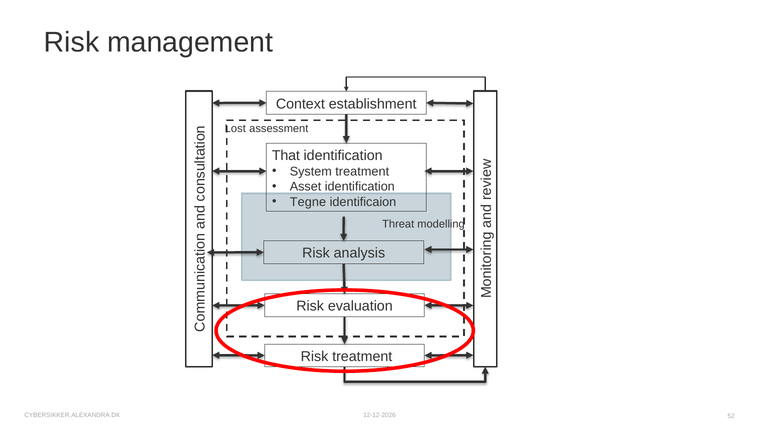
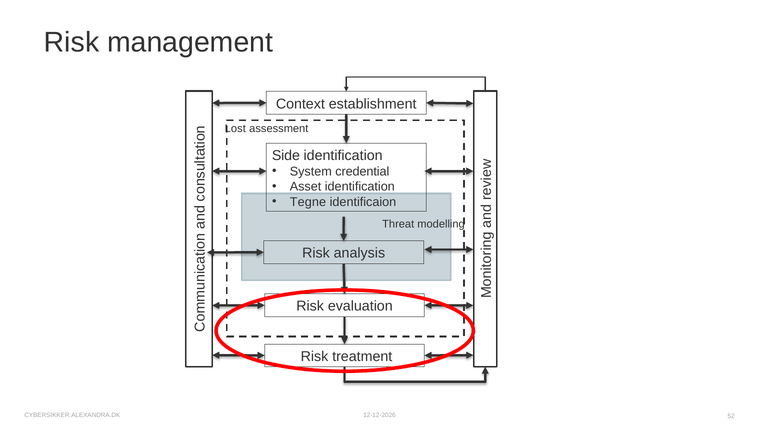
That: That -> Side (286, 155)
System treatment: treatment -> credential (362, 171)
